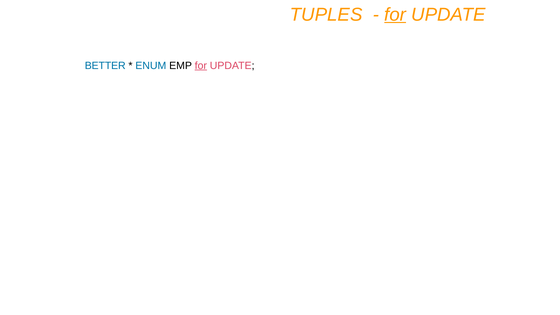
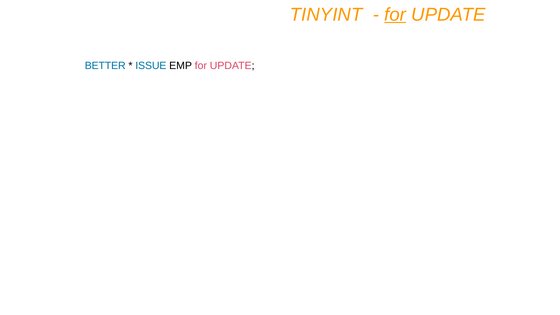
TUPLES: TUPLES -> TINYINT (326, 15)
ENUM: ENUM -> ISSUE (151, 66)
for underline: present -> none (201, 66)
